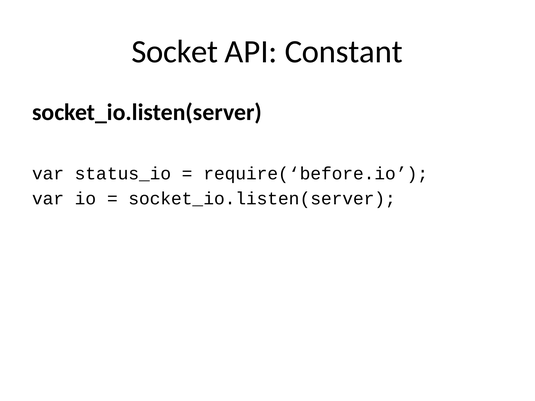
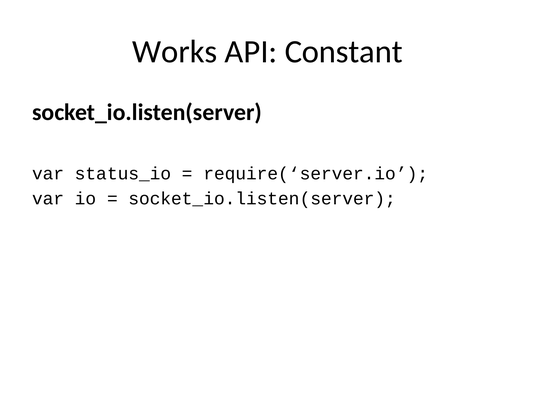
Socket: Socket -> Works (175, 52)
require(‘before.io: require(‘before.io -> require(‘server.io (316, 174)
